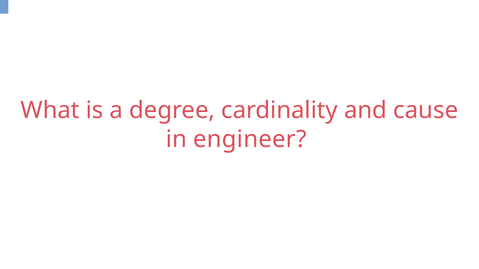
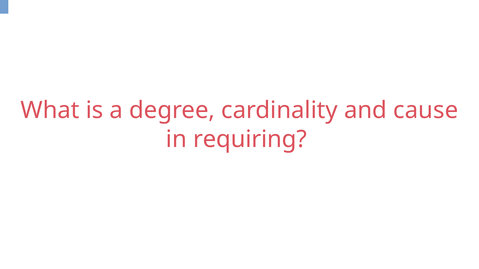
engineer: engineer -> requiring (250, 139)
